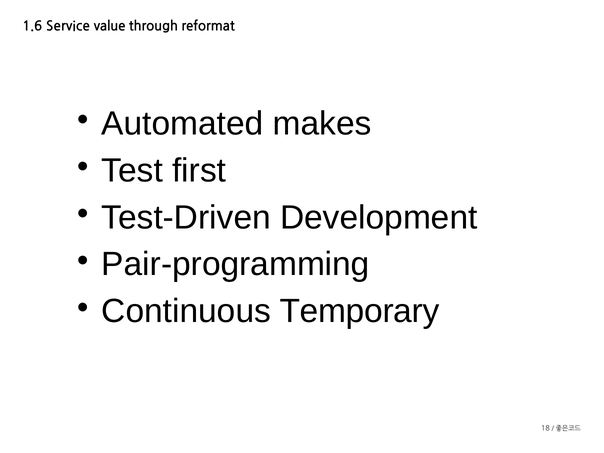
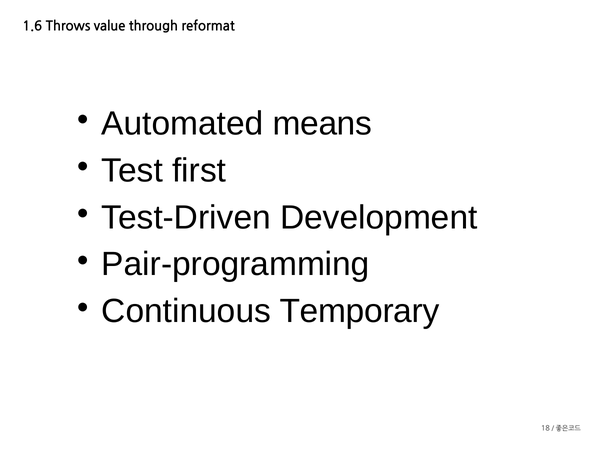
Service: Service -> Throws (68, 26)
makes: makes -> means (322, 124)
